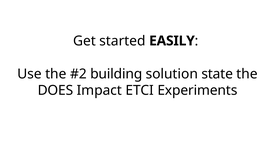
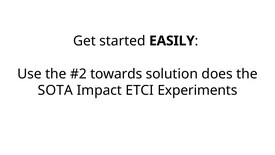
building: building -> towards (116, 74)
state: state -> does (217, 74)
DOES: DOES -> SOTA (55, 90)
